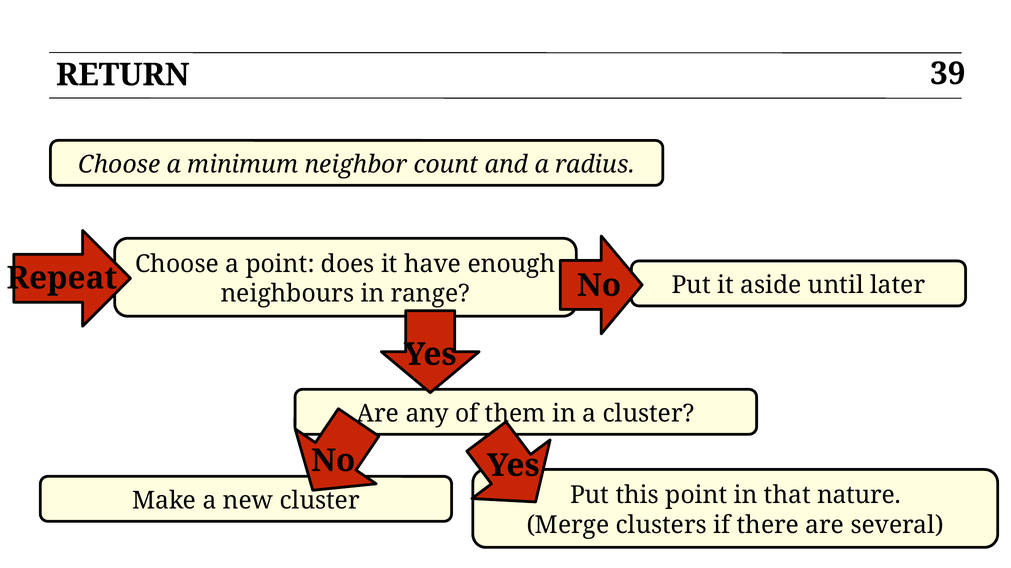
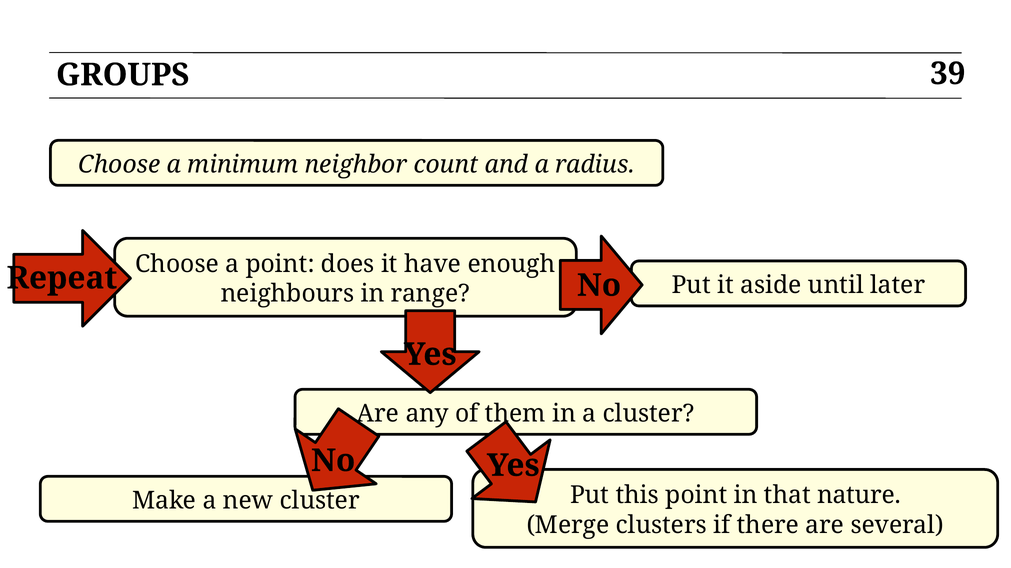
RETURN: RETURN -> GROUPS (123, 75)
